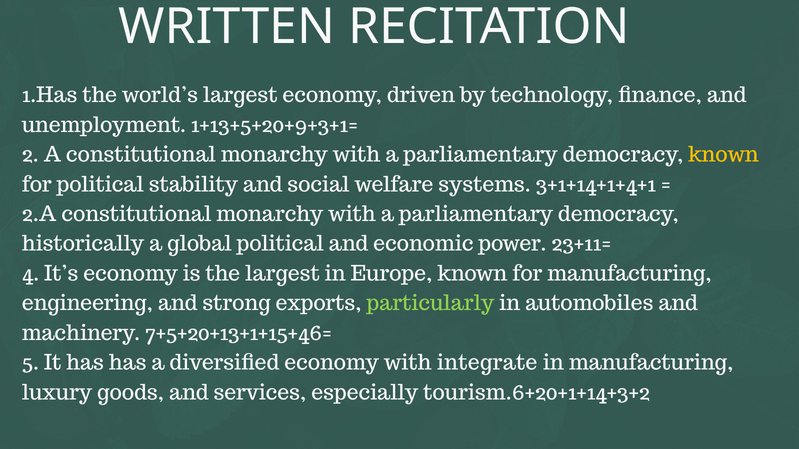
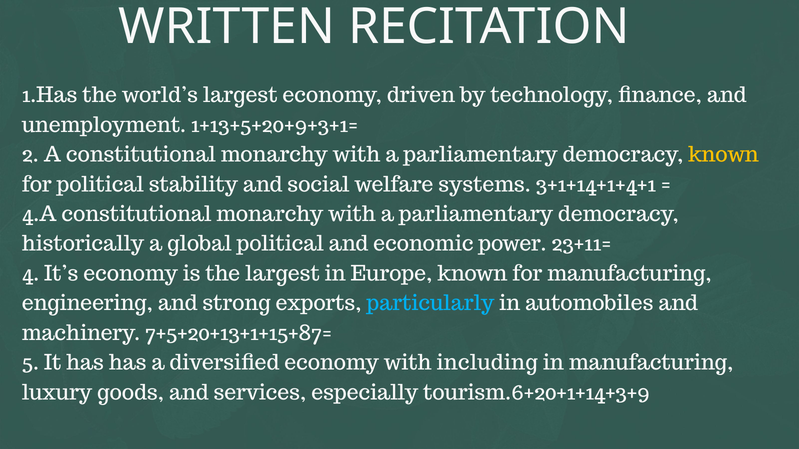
2.A: 2.A -> 4.A (39, 214)
particularly colour: light green -> light blue (430, 304)
7+5+20+13+1+15+46=: 7+5+20+13+1+15+46= -> 7+5+20+13+1+15+87= (239, 333)
integrate: integrate -> including (487, 363)
tourism.6+20+1+14+3+2: tourism.6+20+1+14+3+2 -> tourism.6+20+1+14+3+9 (537, 393)
